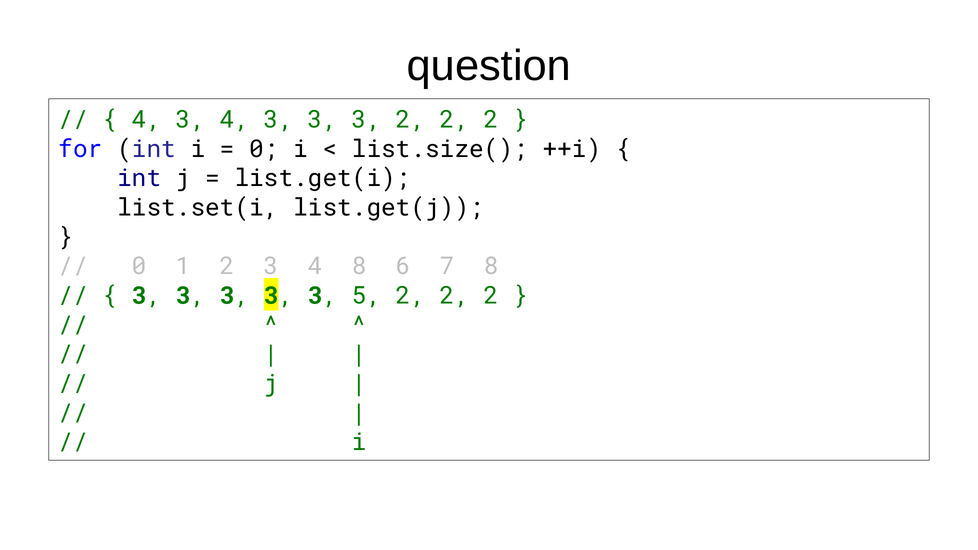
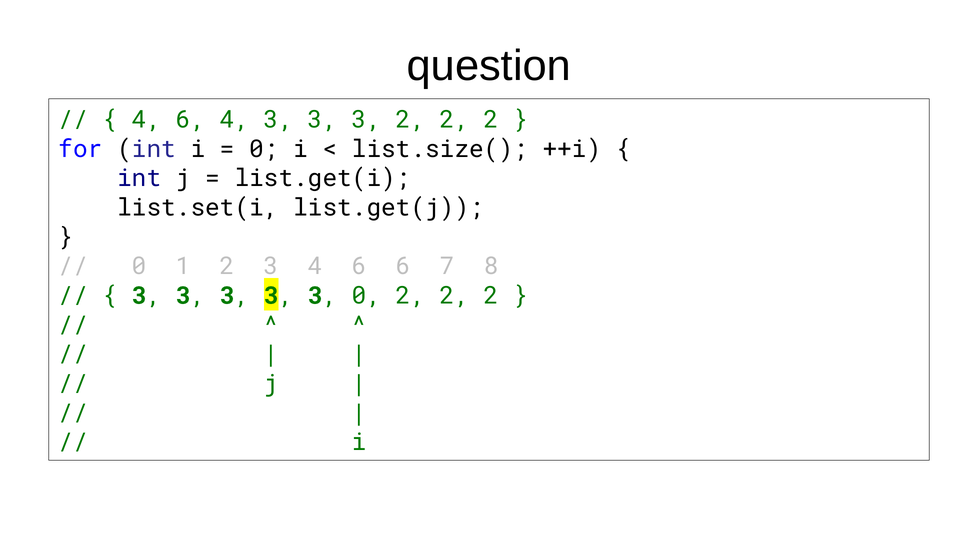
3: 3 -> 6 (191, 120)
8: 8 -> 6 (359, 266)
3 5: 5 -> 0 (367, 296)
